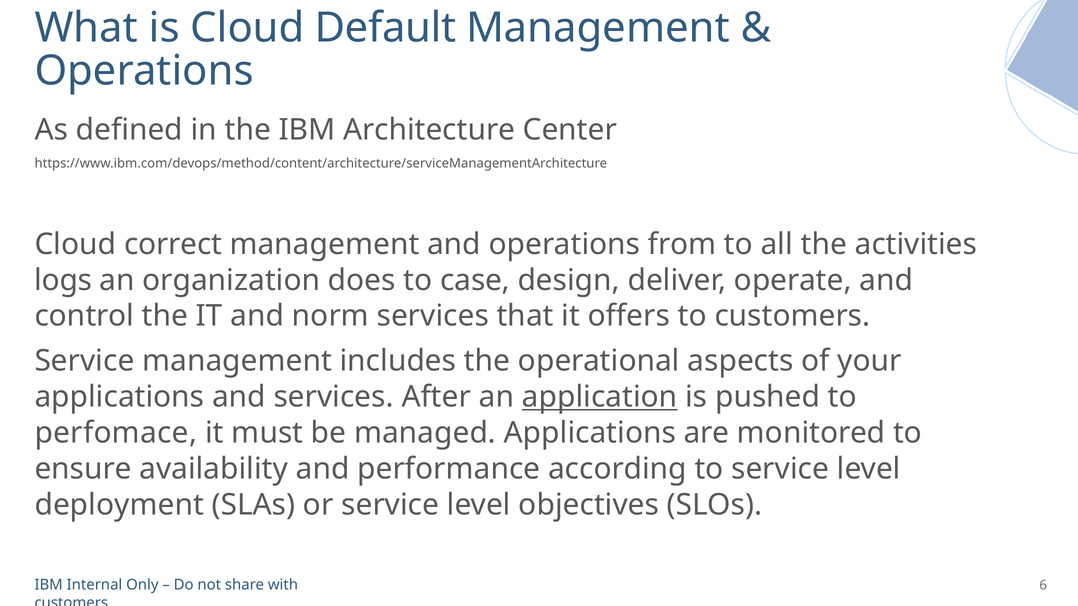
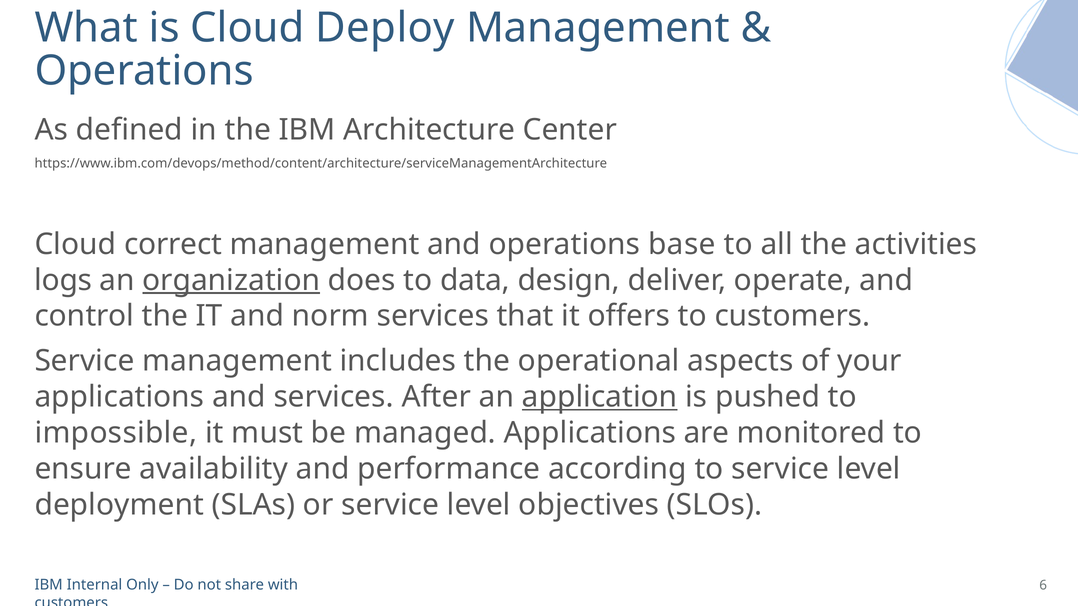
Default: Default -> Deploy (385, 28)
from: from -> base (682, 244)
organization underline: none -> present (231, 280)
case: case -> data (475, 280)
perfomace: perfomace -> impossible (116, 433)
